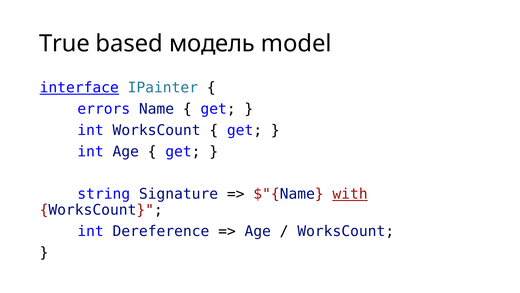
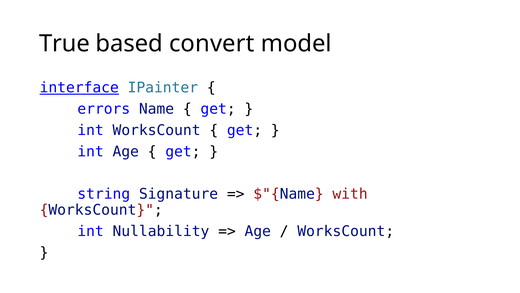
модель: модель -> convert (212, 44)
with underline: present -> none (350, 194)
Dereference: Dereference -> Nullability (161, 231)
